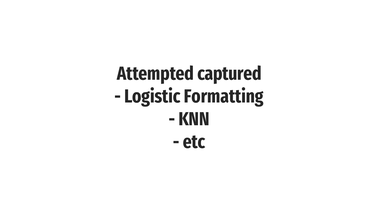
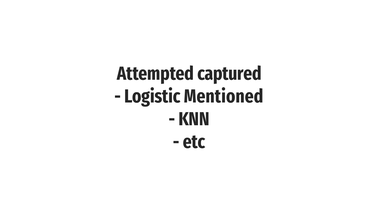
Formatting: Formatting -> Mentioned (224, 96)
